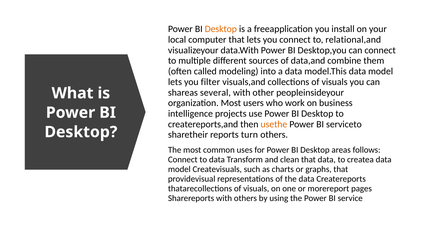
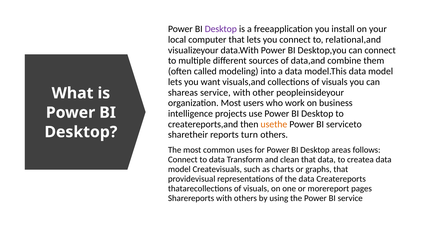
Desktop colour: orange -> purple (221, 29)
filter: filter -> want (210, 82)
shareas several: several -> service (215, 92)
